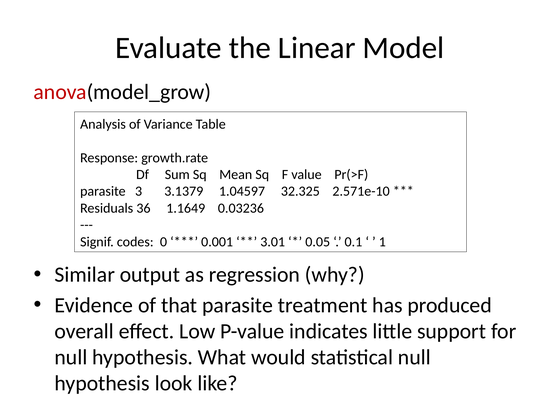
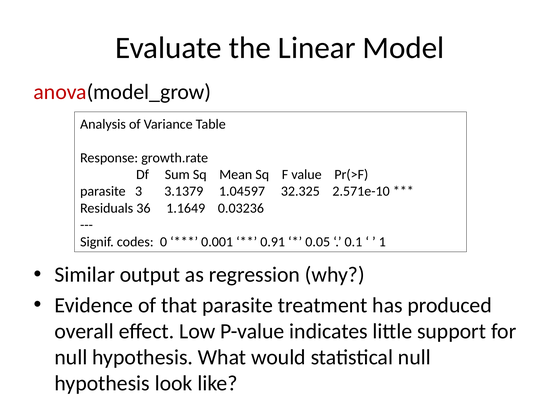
3.01: 3.01 -> 0.91 (273, 242)
